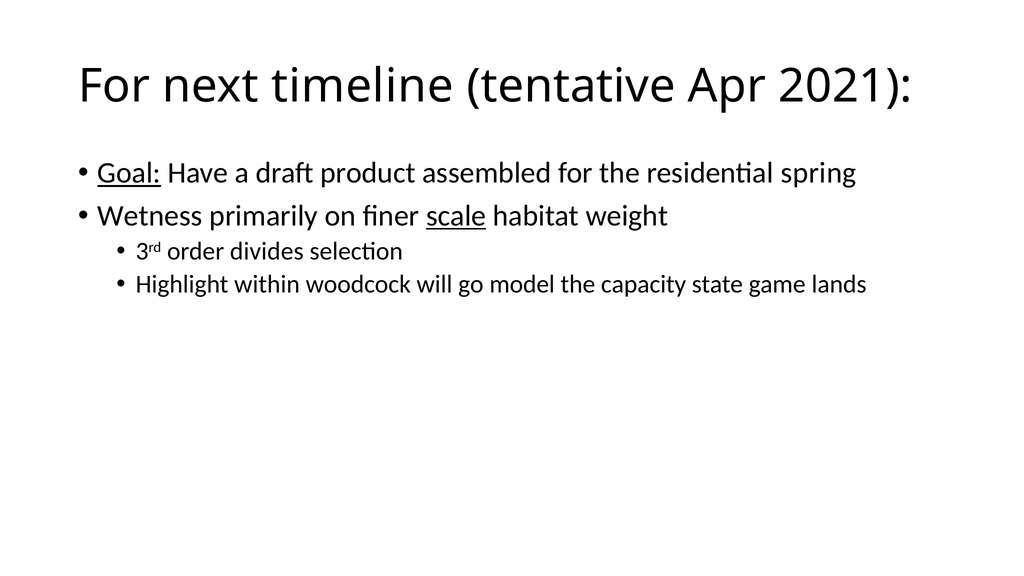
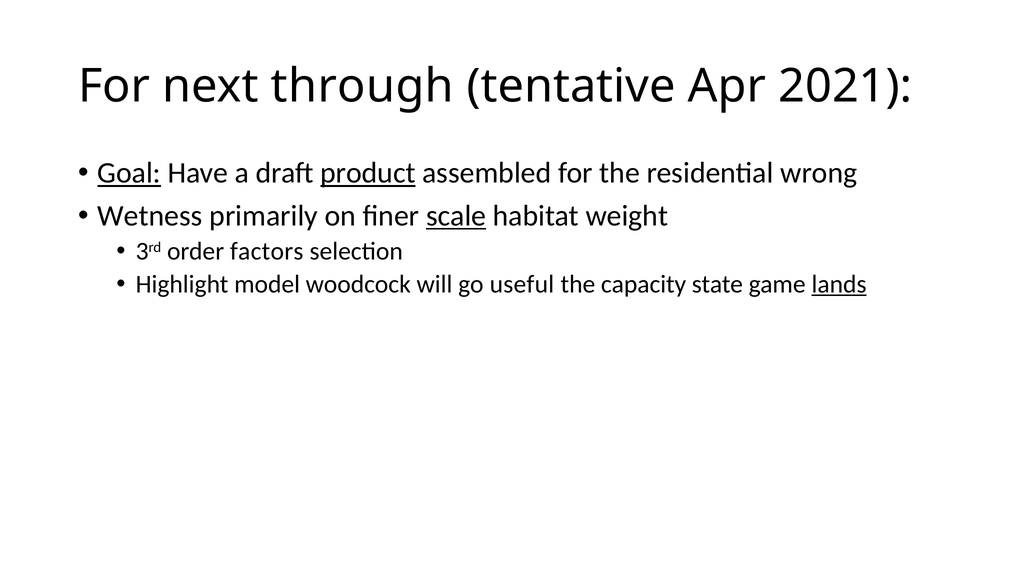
timeline: timeline -> through (362, 86)
product underline: none -> present (368, 173)
spring: spring -> wrong (819, 173)
divides: divides -> factors (267, 251)
within: within -> model (267, 284)
model: model -> useful (522, 284)
lands underline: none -> present (839, 284)
